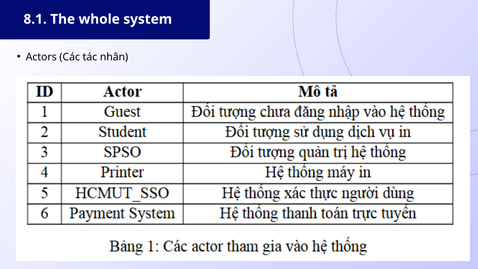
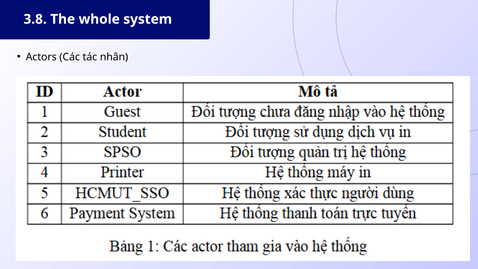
8.1: 8.1 -> 3.8 (35, 19)
